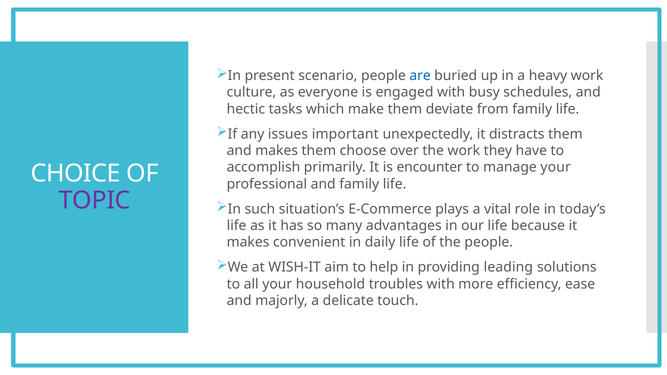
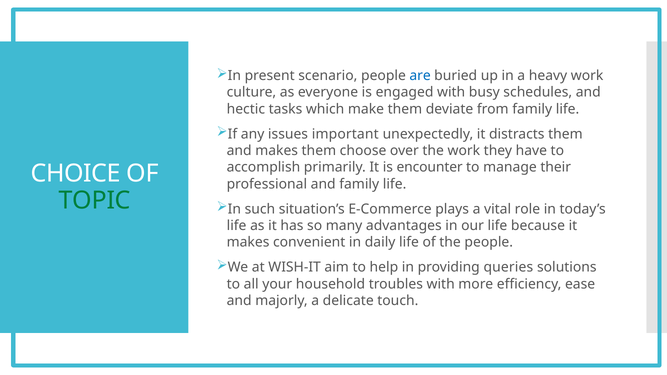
manage your: your -> their (556, 167)
TOPIC colour: purple -> green (95, 201)
leading: leading -> queries (508, 268)
